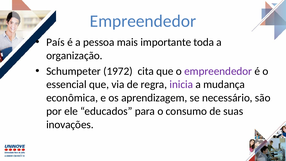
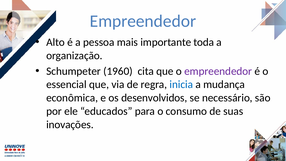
País: País -> Alto (56, 42)
1972: 1972 -> 1960 (118, 71)
inicia colour: purple -> blue (181, 84)
aprendizagem: aprendizagem -> desenvolvidos (154, 98)
